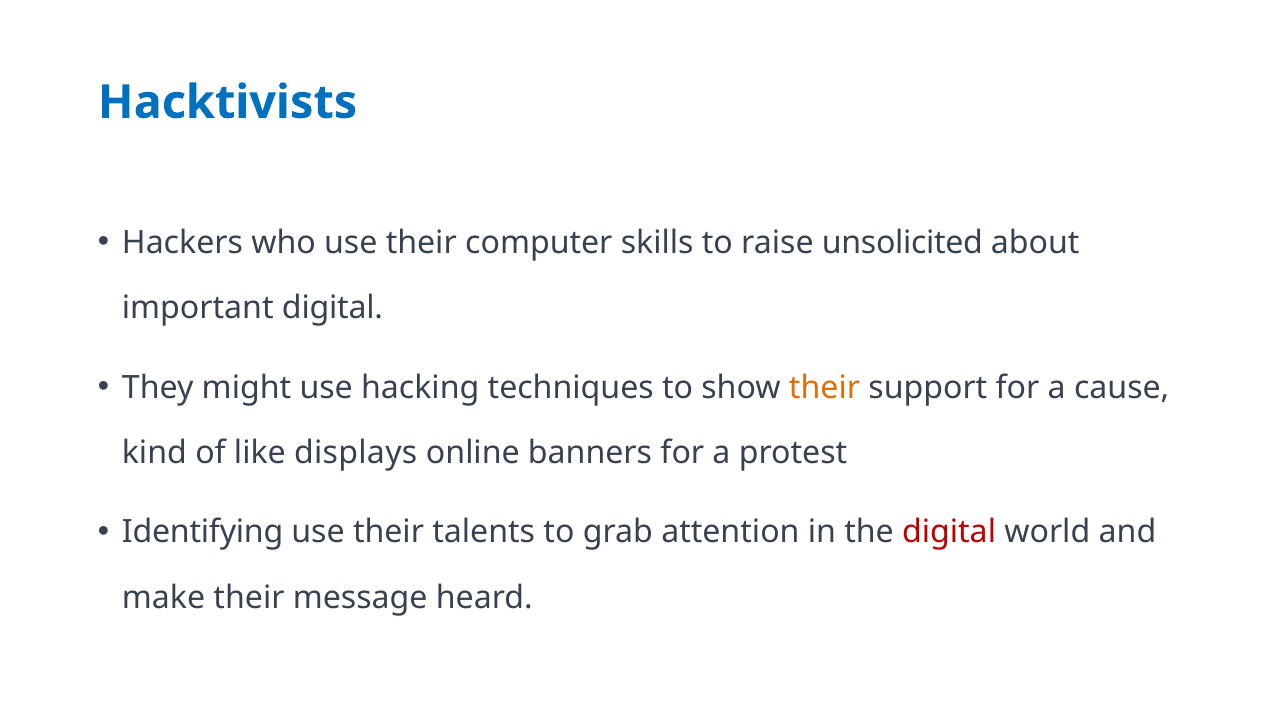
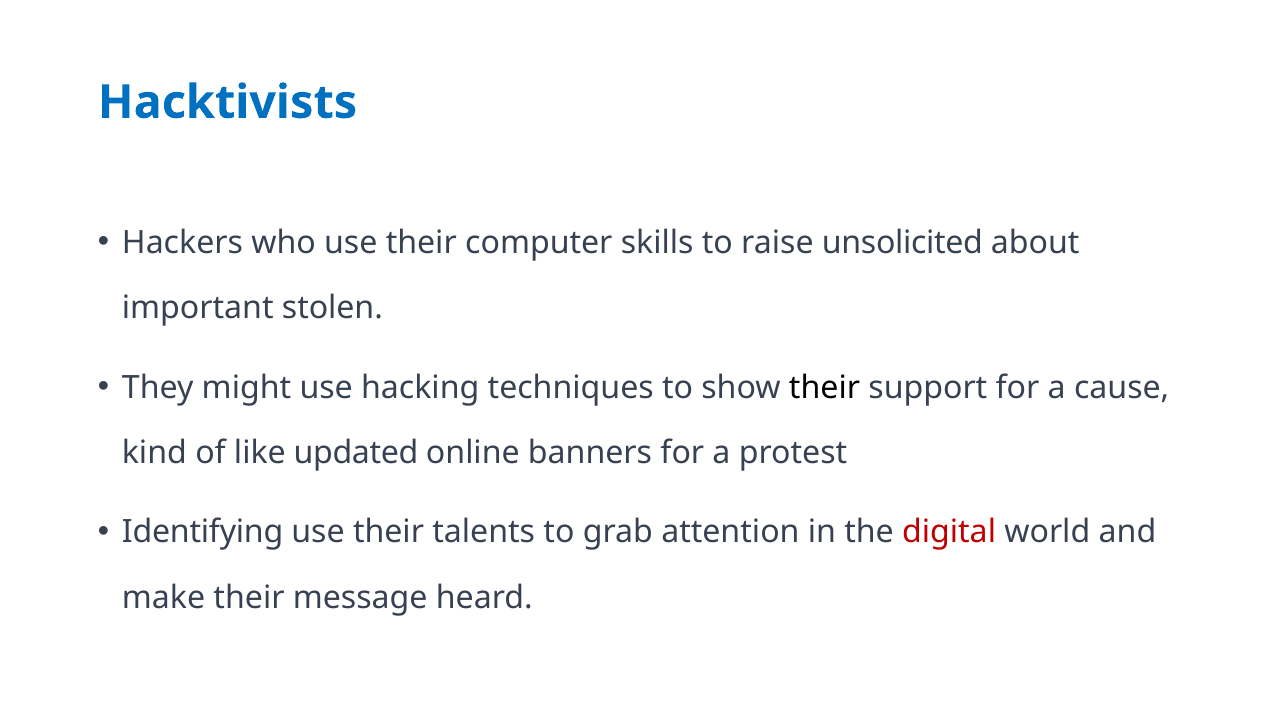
important digital: digital -> stolen (332, 308)
their colour: orange -> black (825, 388)
displays: displays -> updated (356, 453)
